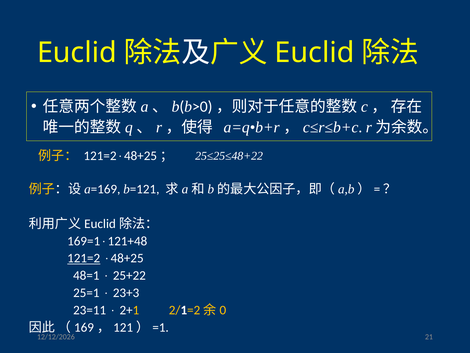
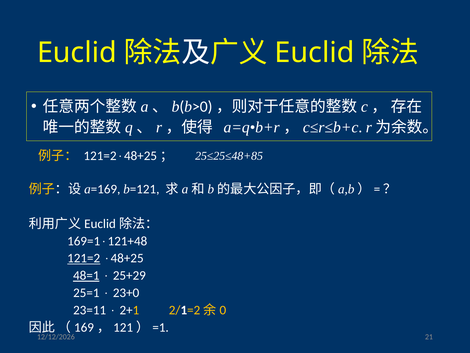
25≤25≤48+22: 25≤25≤48+22 -> 25≤25≤48+85 (229, 156)
48=1 underline: none -> present (86, 275)
25+22: 25+22 -> 25+29 (129, 275)
23+3: 23+3 -> 23+0 (126, 292)
